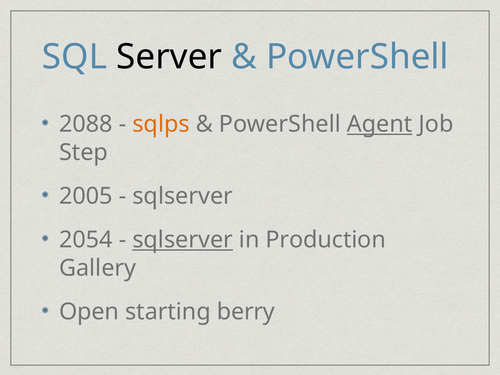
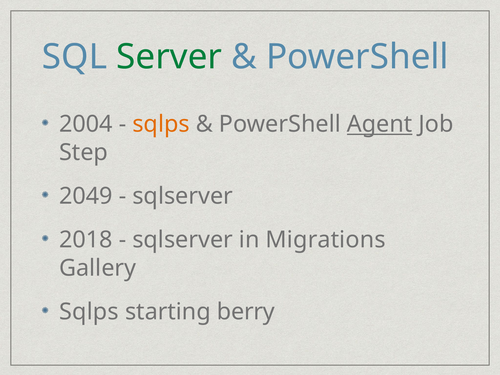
Server colour: black -> green (169, 57)
2088: 2088 -> 2004 (86, 124)
2005: 2005 -> 2049 (86, 196)
2054: 2054 -> 2018 (86, 240)
sqlserver underline: present -> none (183, 240)
Production: Production -> Migrations (326, 240)
Open: Open -> Sqlps (89, 312)
